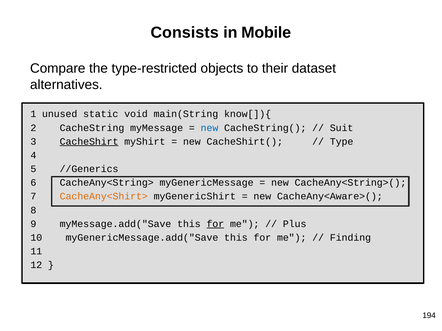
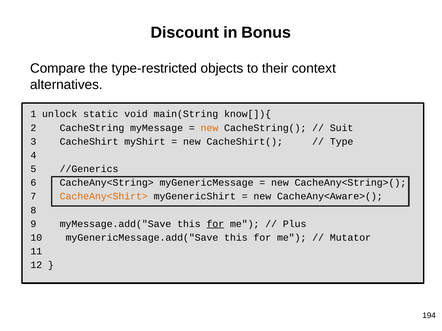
Consists: Consists -> Discount (185, 33)
Mobile: Mobile -> Bonus (266, 33)
dataset: dataset -> context (314, 69)
unused: unused -> unlock (60, 114)
new colour: blue -> orange (209, 128)
CacheShirt underline: present -> none (89, 142)
Finding: Finding -> Mutator (350, 238)
